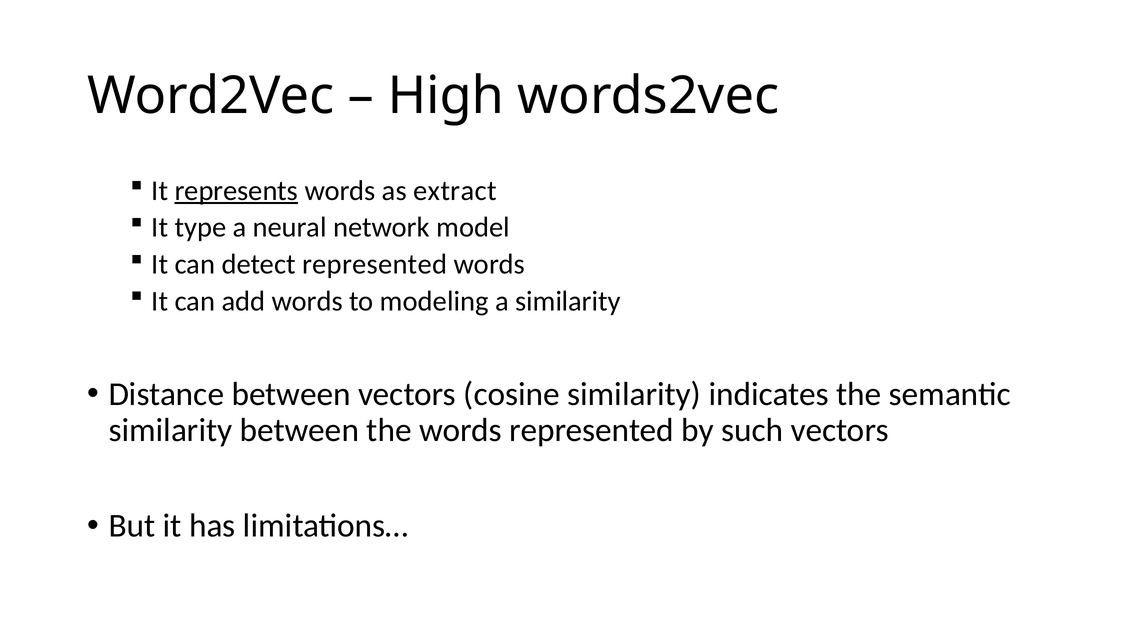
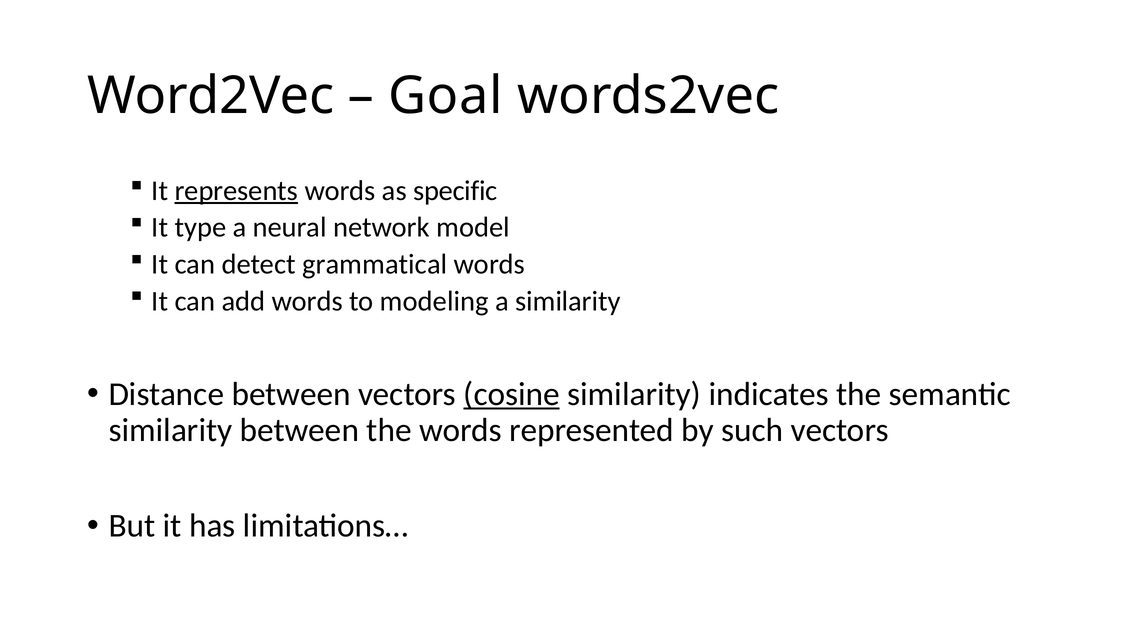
High: High -> Goal (445, 96)
extract: extract -> specific (455, 191)
detect represented: represented -> grammatical (375, 264)
cosine underline: none -> present (512, 394)
